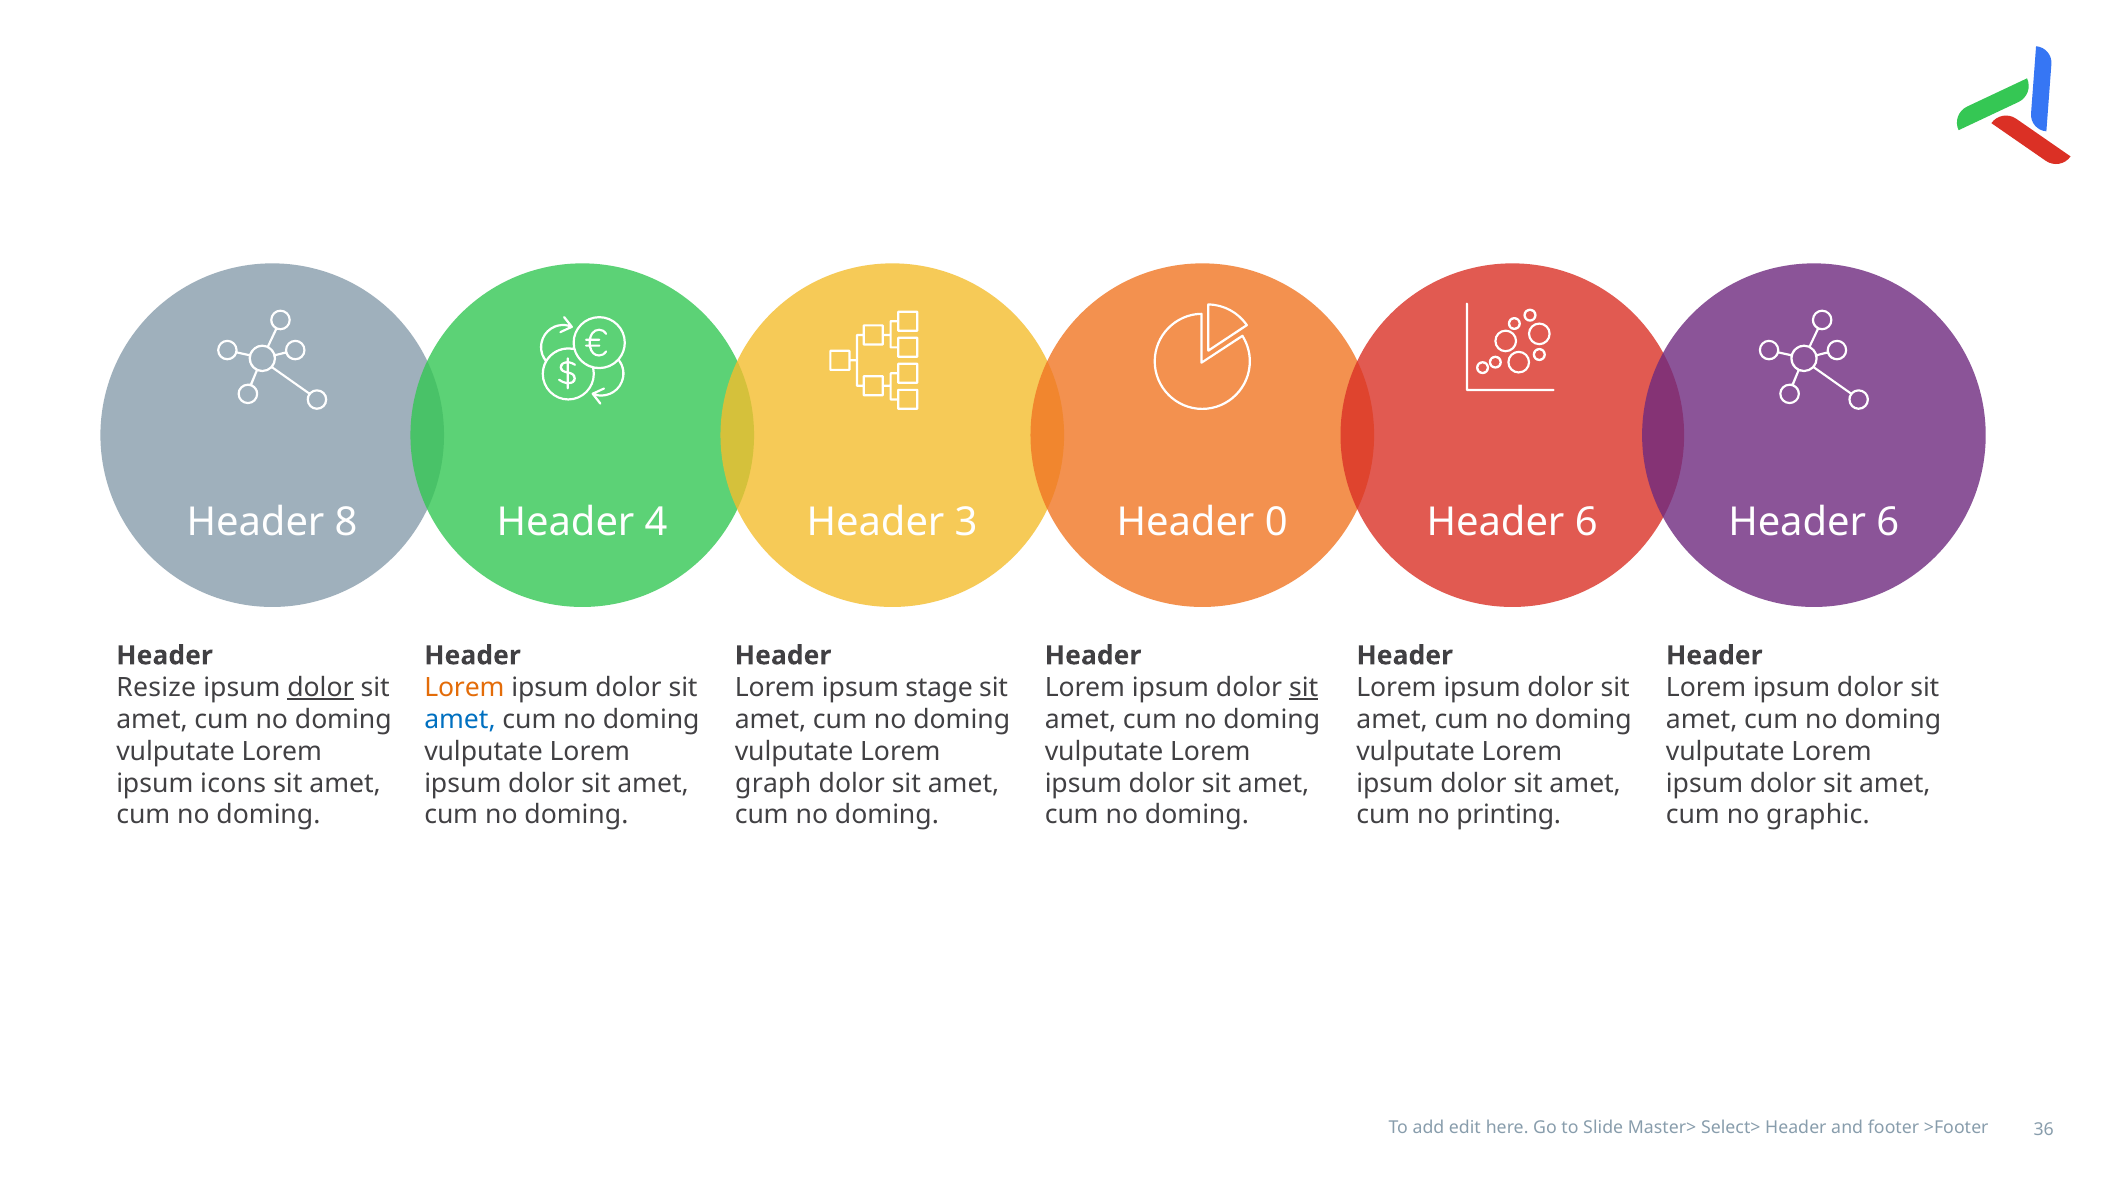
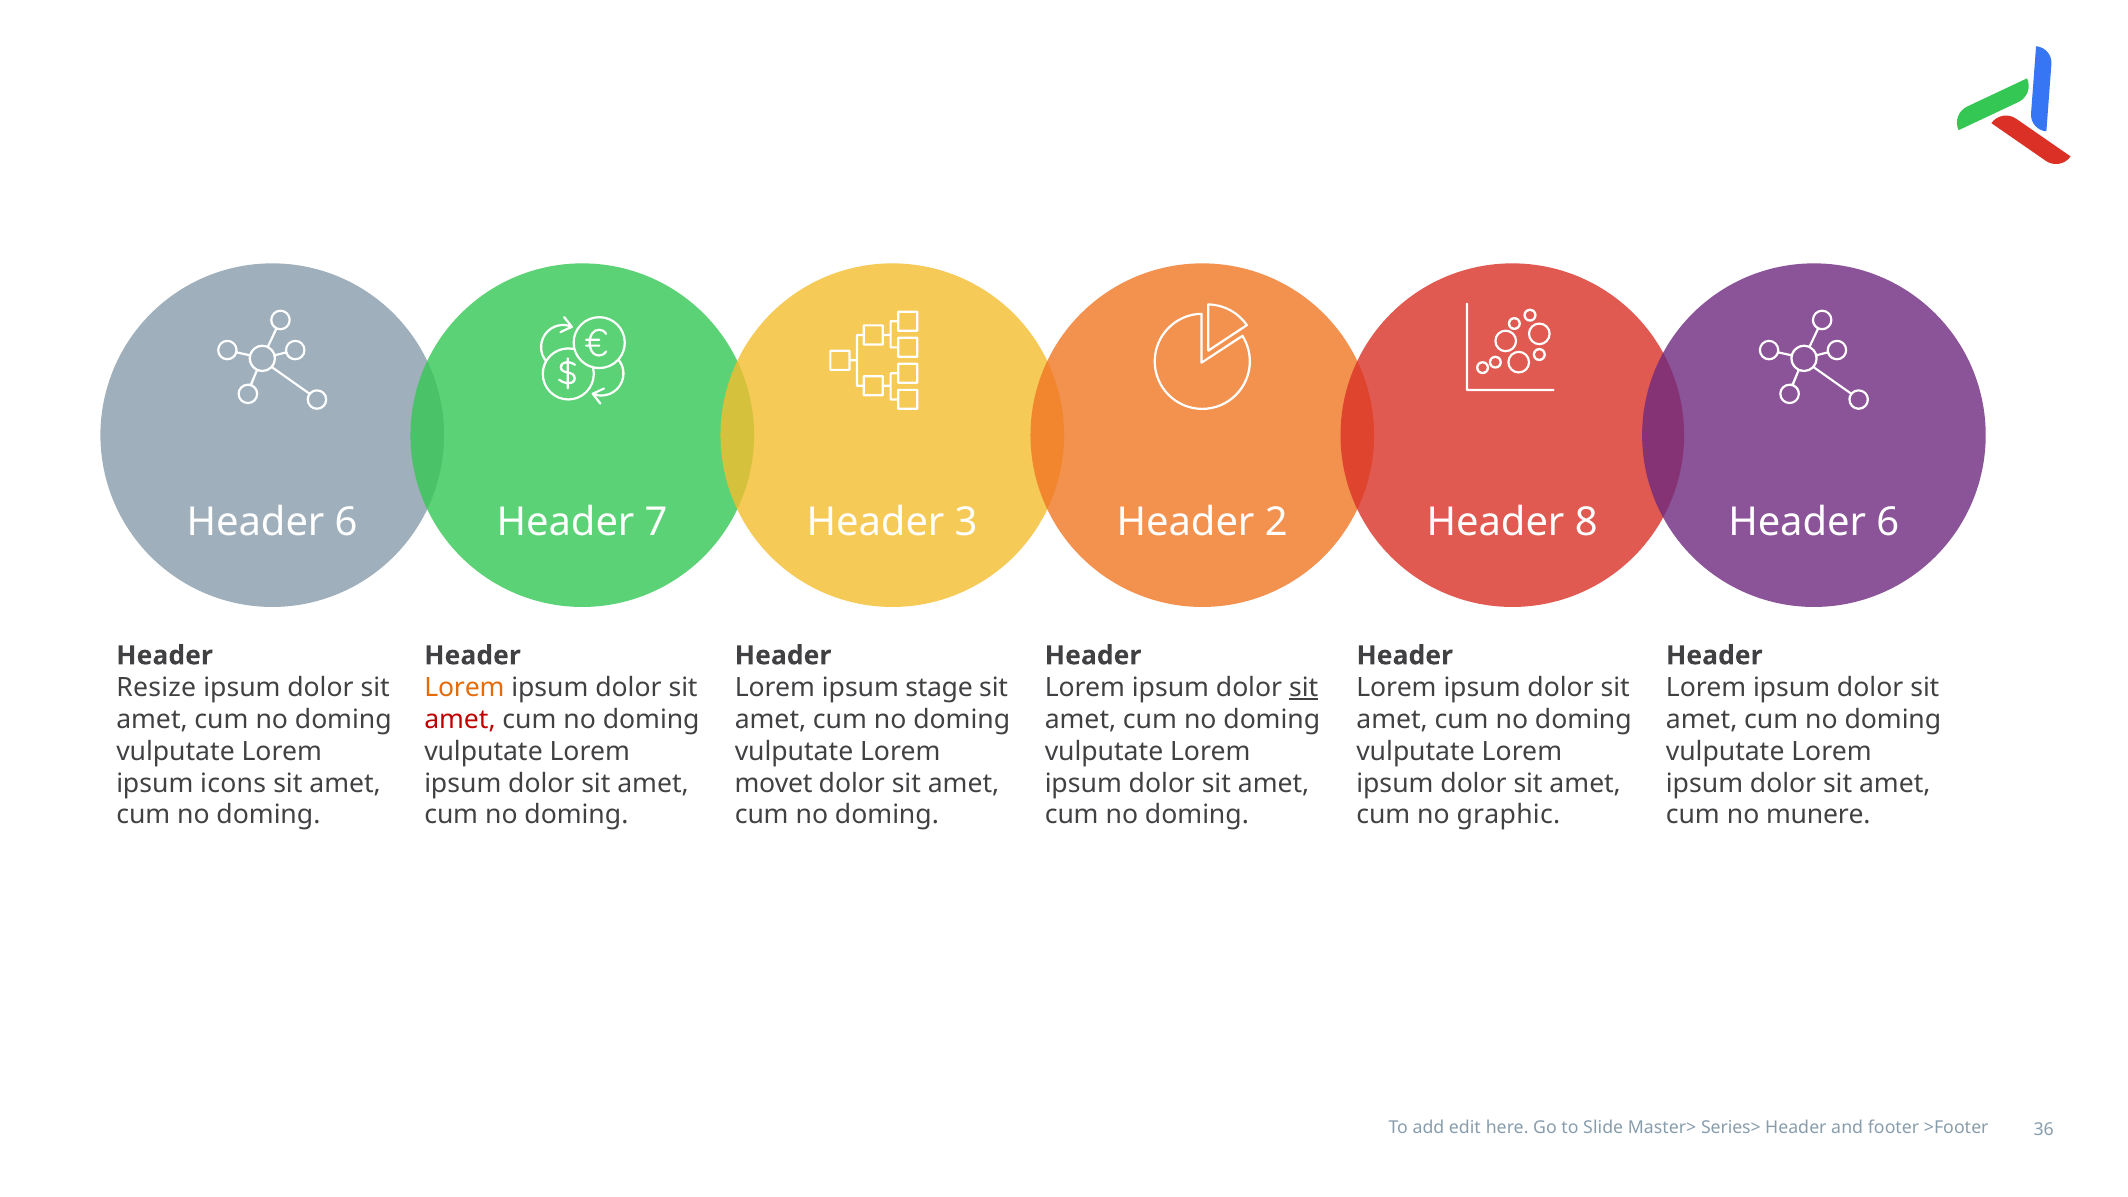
8: 8 -> 6 (346, 522)
4: 4 -> 7 (656, 522)
0: 0 -> 2 (1276, 522)
6: 6 -> 8 (1586, 522)
dolor underline: present -> none (320, 687)
amet colour: blue -> red (460, 719)
graph: graph -> movet (773, 783)
printing: printing -> graphic (1508, 815)
graphic: graphic -> munere (1818, 815)
Select>: Select> -> Series> (1731, 1127)
